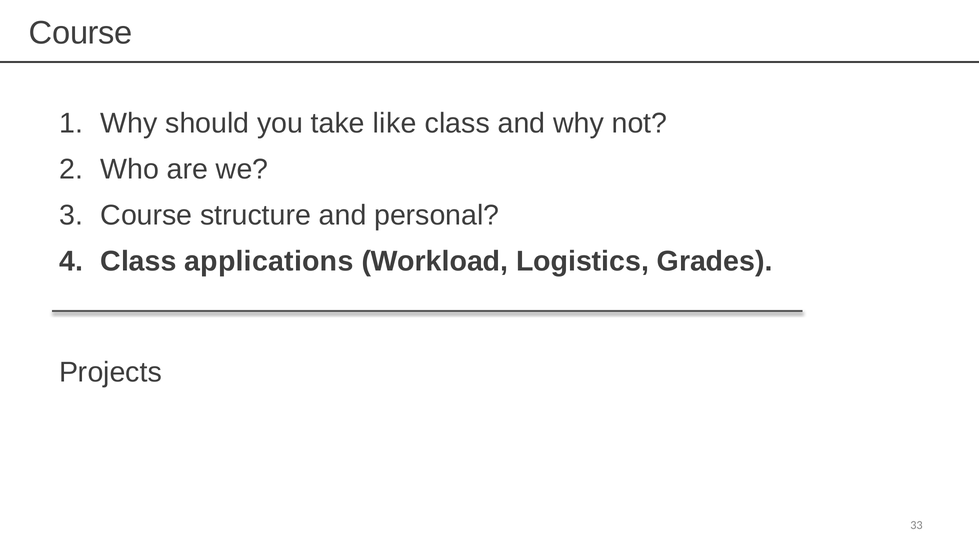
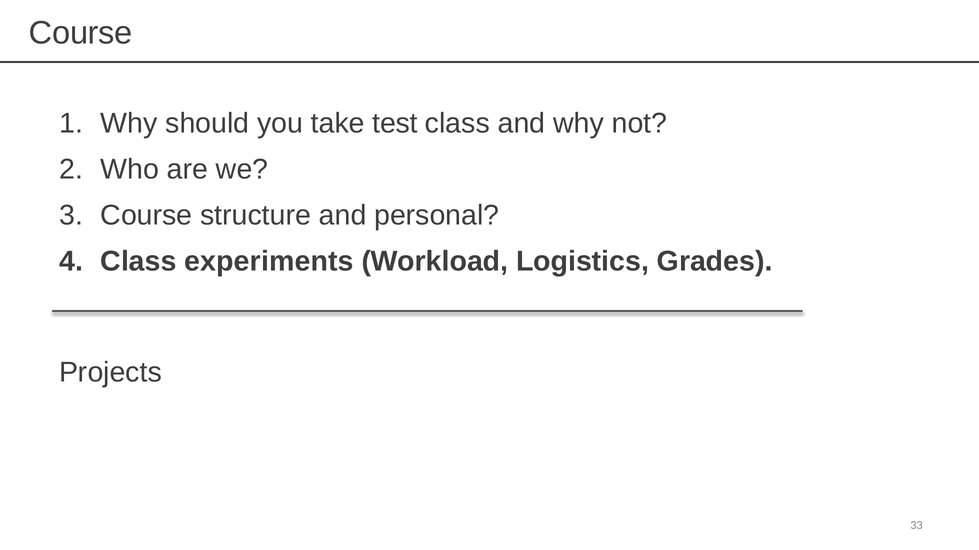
like: like -> test (395, 123)
applications: applications -> experiments (269, 262)
